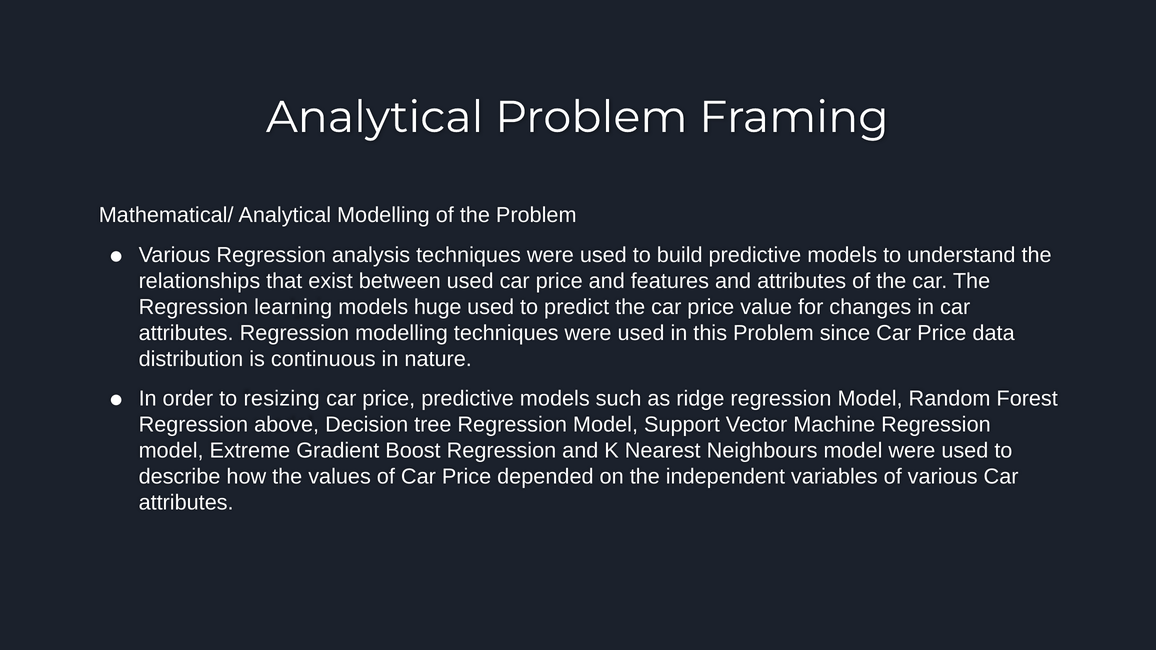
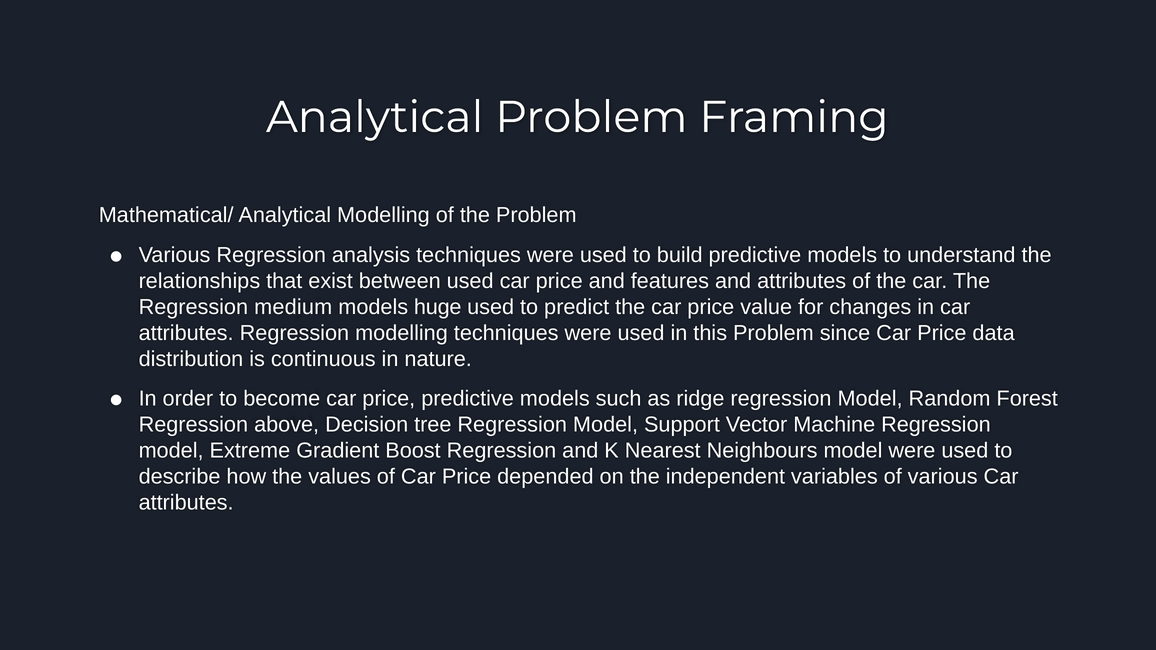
learning: learning -> medium (293, 307)
resizing: resizing -> become (282, 399)
